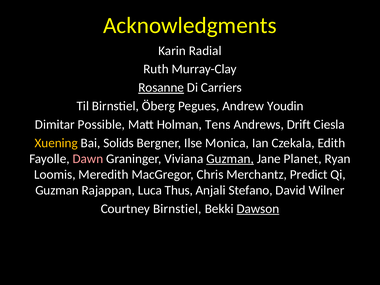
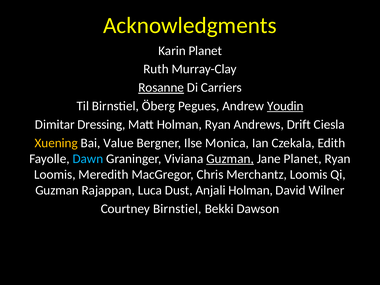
Karin Radial: Radial -> Planet (205, 51)
Youdin underline: none -> present (285, 106)
Possible: Possible -> Dressing (101, 124)
Holman Tens: Tens -> Ryan (218, 124)
Solids: Solids -> Value (119, 143)
Dawn colour: pink -> light blue (88, 159)
Merchantz Predict: Predict -> Loomis (309, 175)
Thus: Thus -> Dust (179, 190)
Anjali Stefano: Stefano -> Holman (251, 190)
Dawson underline: present -> none (258, 209)
